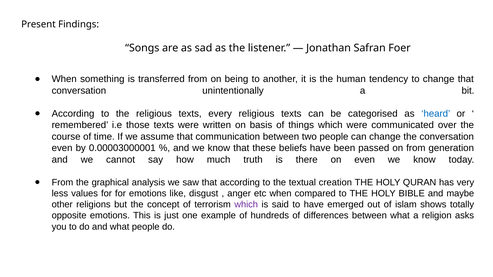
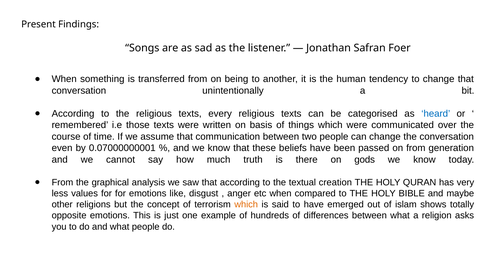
0.00003000001: 0.00003000001 -> 0.07000000001 (122, 148)
on even: even -> gods (365, 160)
which colour: purple -> orange (246, 205)
